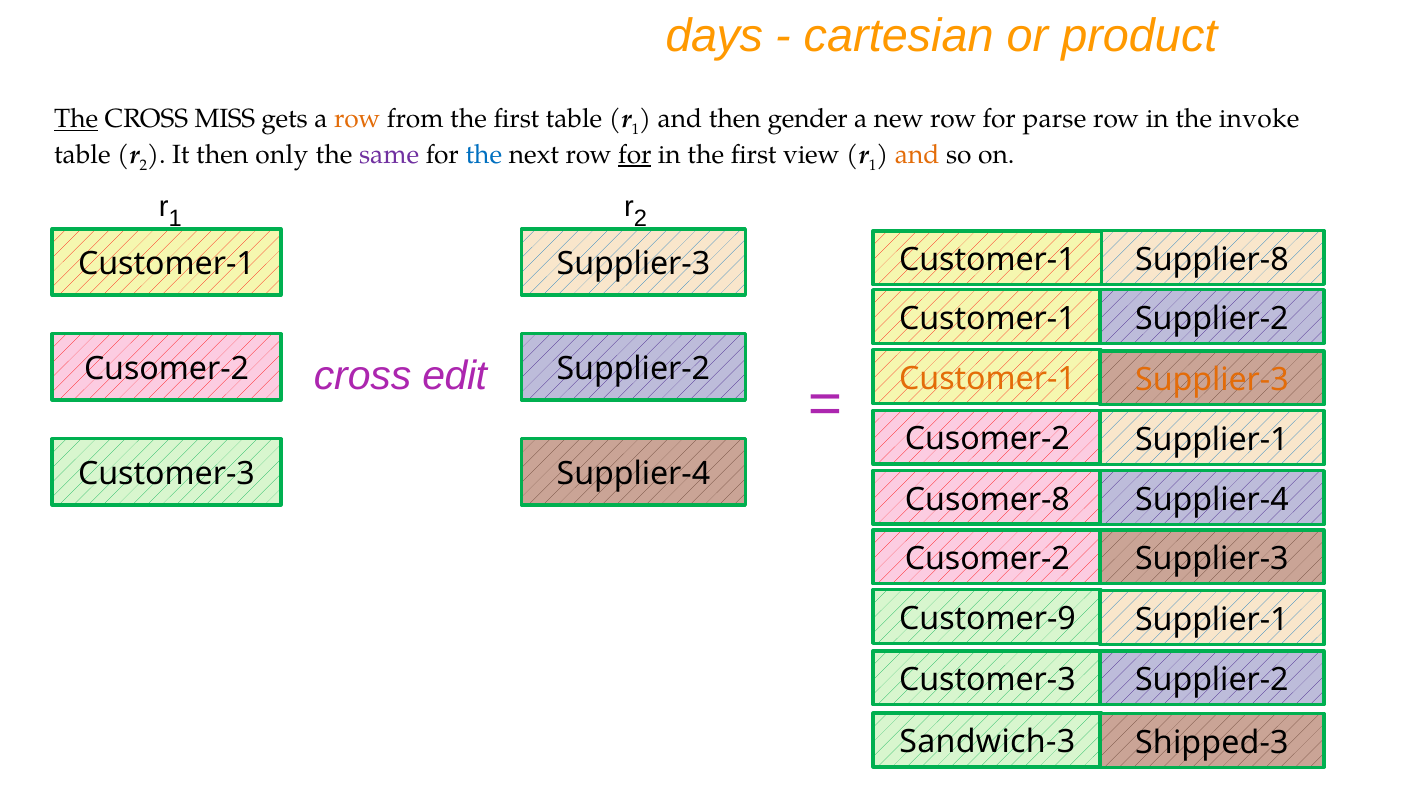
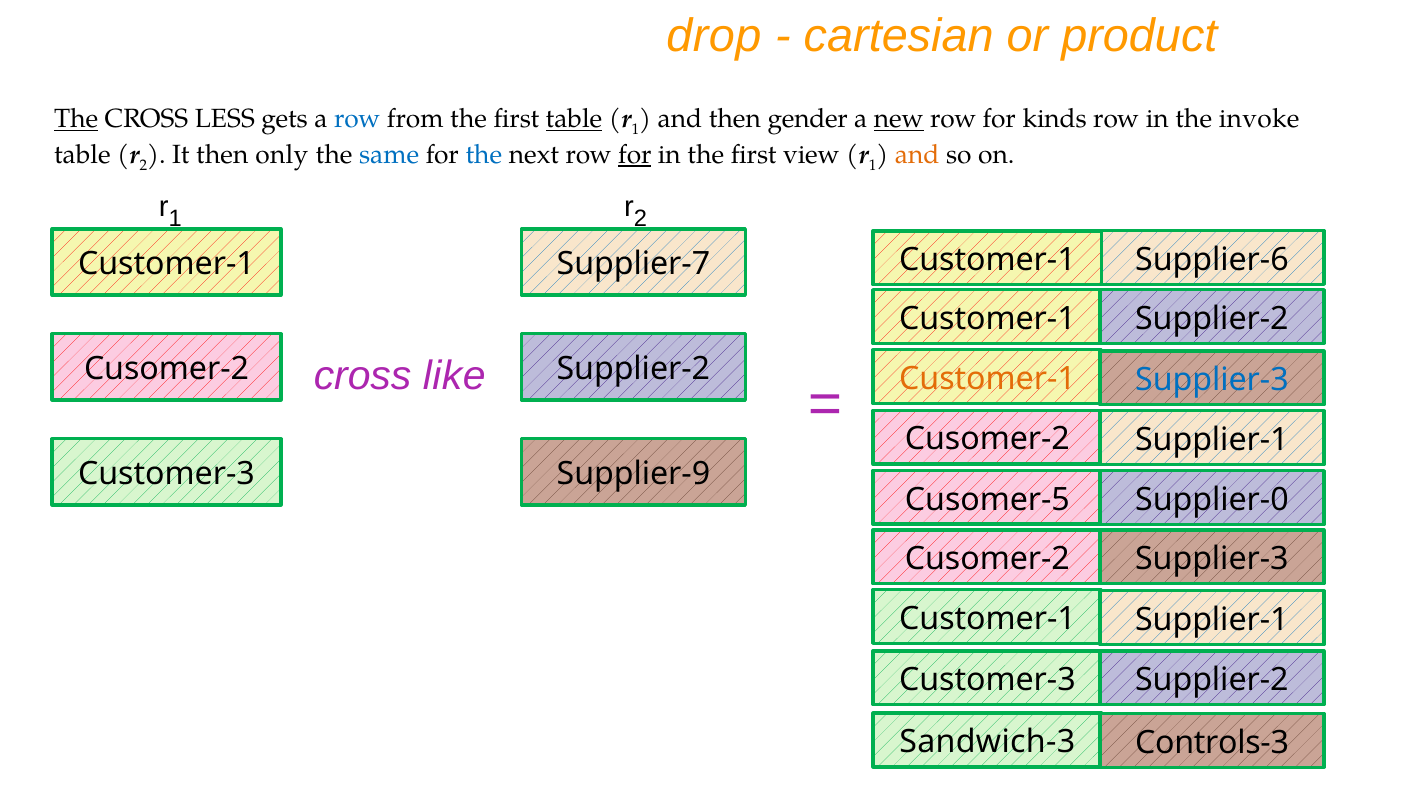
days: days -> drop (714, 37)
MISS: MISS -> LESS (225, 119)
row colour: orange -> blue (357, 119)
table underline: none -> present (574, 119)
new underline: none -> present (899, 119)
parse: parse -> kinds (1055, 119)
same colour: purple -> blue (389, 155)
Supplier-8: Supplier-8 -> Supplier-6 (1212, 260)
Customer-1 Supplier-3: Supplier-3 -> Supplier-7 (633, 264)
edit: edit -> like (454, 376)
Supplier-3 colour: orange -> blue (1212, 381)
Customer-3 Supplier-4: Supplier-4 -> Supplier-9 (633, 475)
Cusomer-8: Cusomer-8 -> Cusomer-5 (987, 500)
Supplier-4: Supplier-4 -> Supplier-0 (1212, 500)
Customer-9: Customer-9 -> Customer-1 (987, 619)
Shipped-3: Shipped-3 -> Controls-3 (1212, 743)
